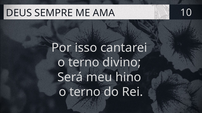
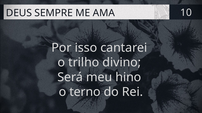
terno: terno -> trilho (84, 63)
